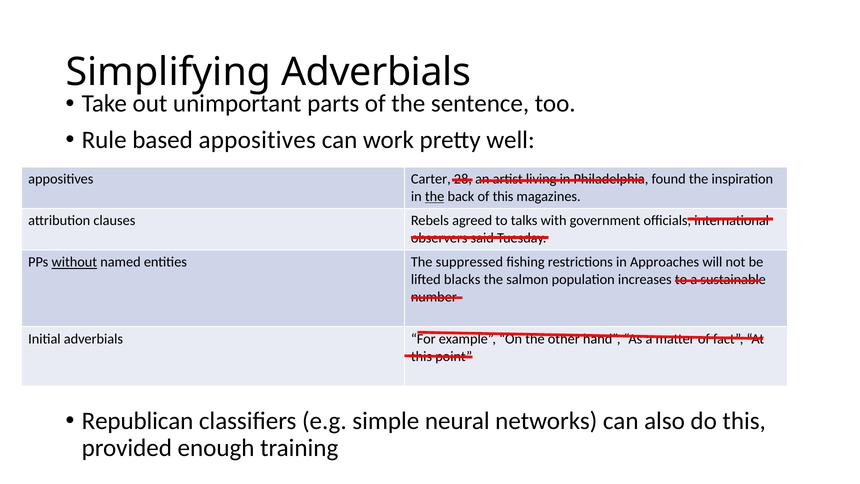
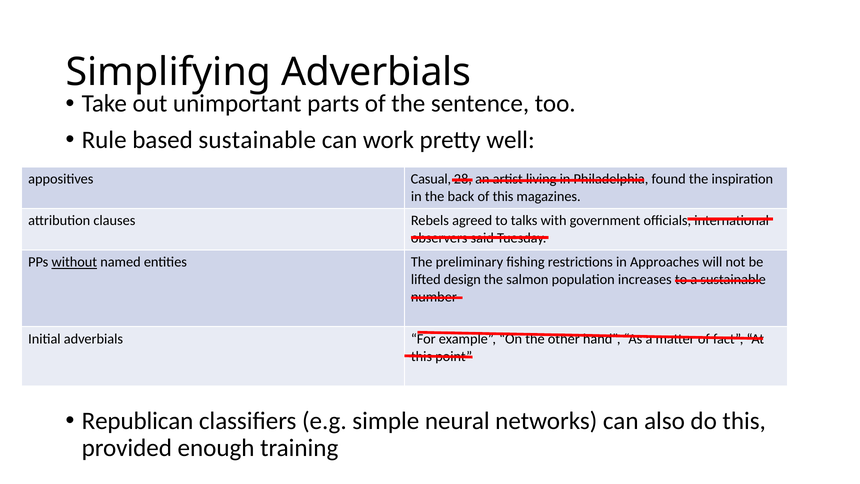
based appositives: appositives -> sustainable (257, 140)
Carter: Carter -> Casual (431, 179)
the underline: present -> none (435, 197)
suppressed: suppressed -> preliminary (469, 262)
blacks: blacks -> design (462, 280)
